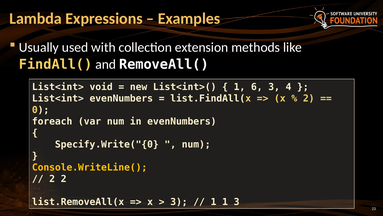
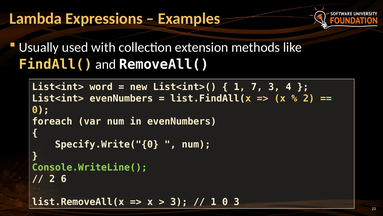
void: void -> word (101, 87)
6: 6 -> 7 (257, 87)
Console.WriteLine( colour: yellow -> light green (90, 167)
2 2: 2 -> 6 (64, 179)
1 1: 1 -> 0 (225, 202)
